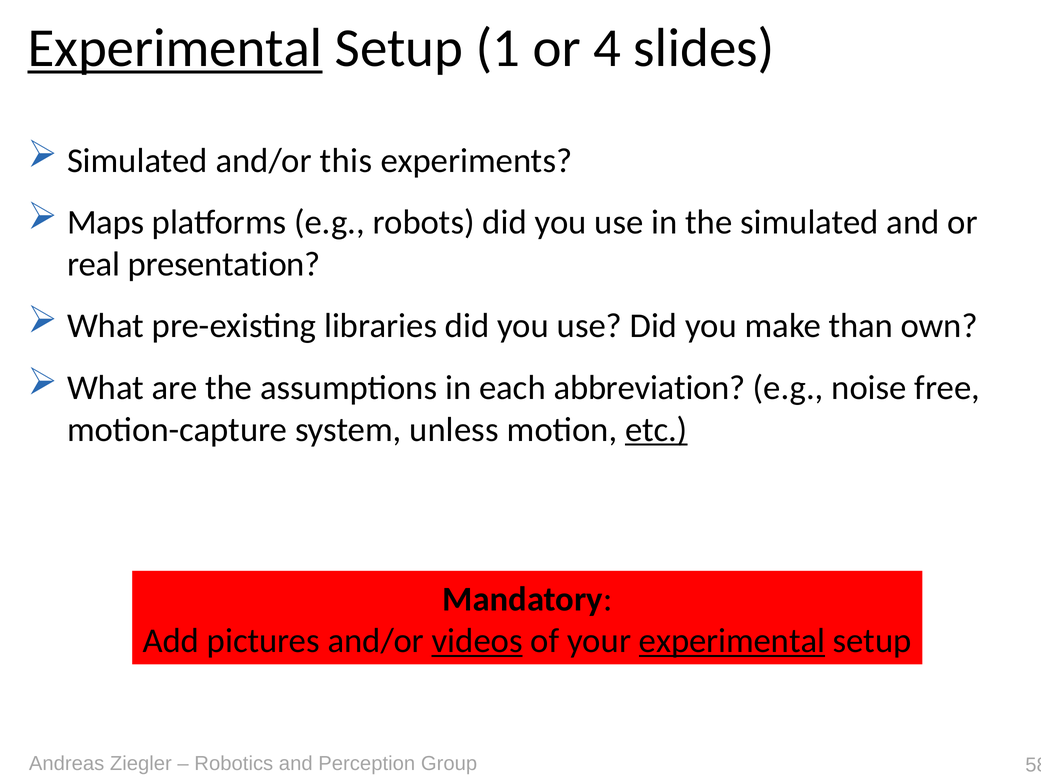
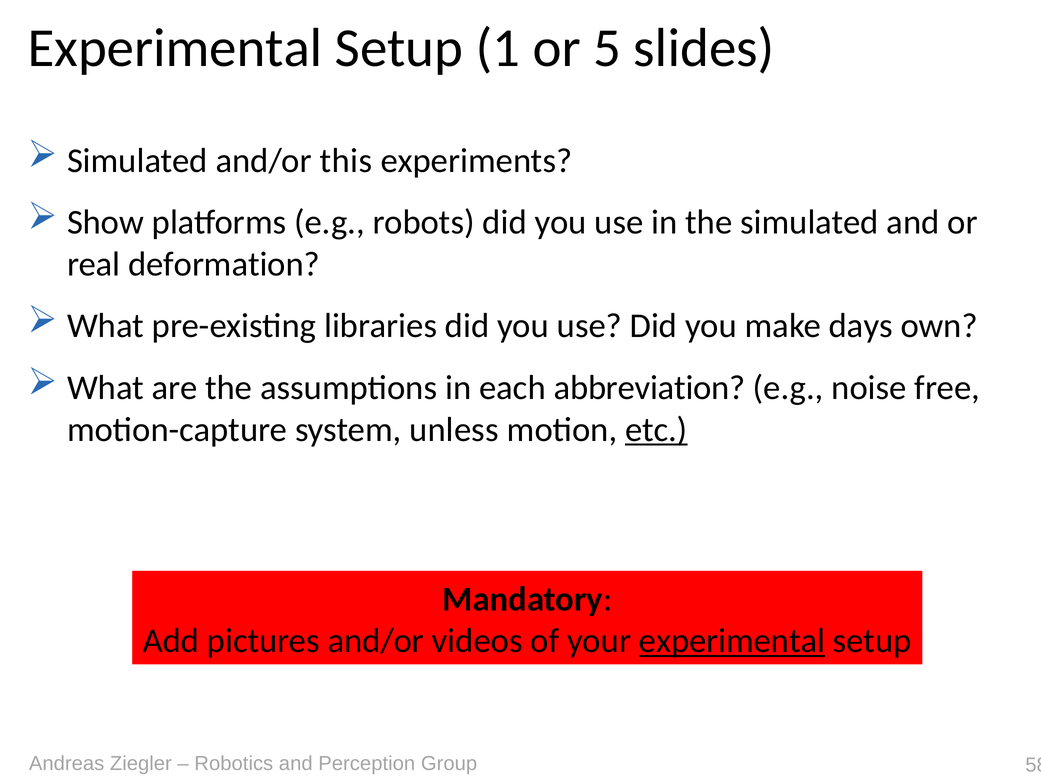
Experimental underline: present -> none (175, 48)
4: 4 -> 5 (607, 48)
Maps: Maps -> Show (105, 222)
presentation: presentation -> deformation (224, 264)
than: than -> days (861, 326)
videos underline: present -> none (477, 641)
